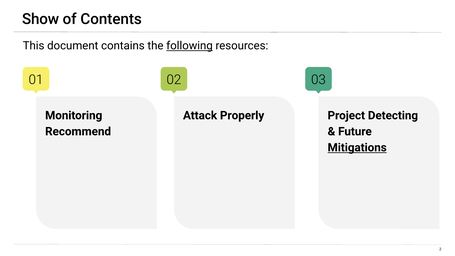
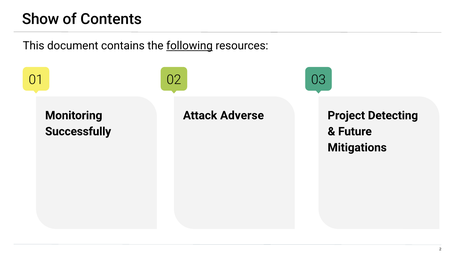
Properly: Properly -> Adverse (242, 115)
Recommend: Recommend -> Successfully (78, 131)
Mitigations underline: present -> none (357, 148)
